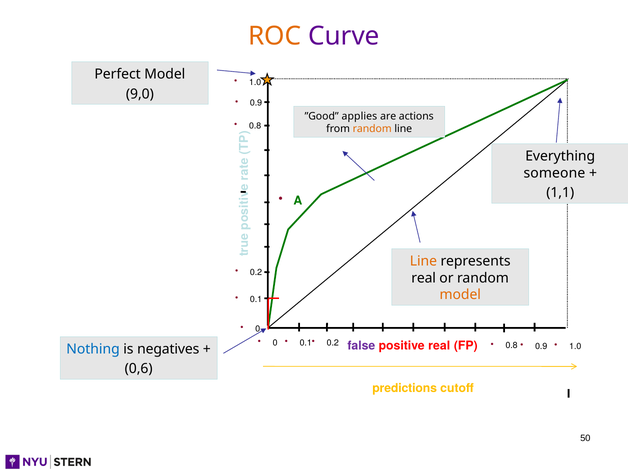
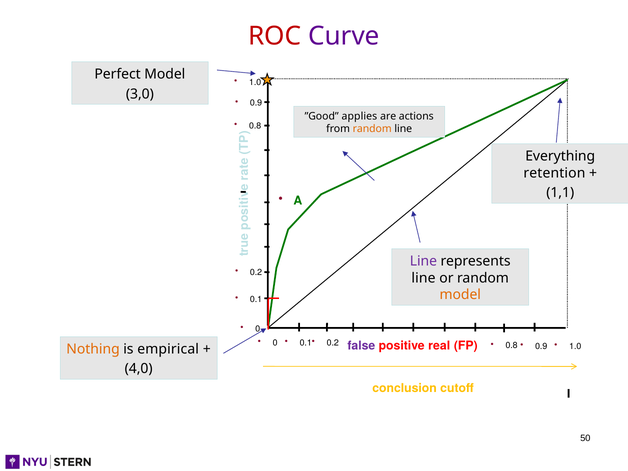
ROC colour: orange -> red (275, 36)
9,0: 9,0 -> 3,0 (140, 94)
someone: someone -> retention (554, 173)
Line colour: orange -> purple (423, 261)
real: real -> line (423, 278)
Nothing colour: blue -> orange (93, 349)
negatives: negatives -> empirical (168, 349)
0,6: 0,6 -> 4,0 (139, 369)
predictions: predictions -> conclusion (405, 388)
